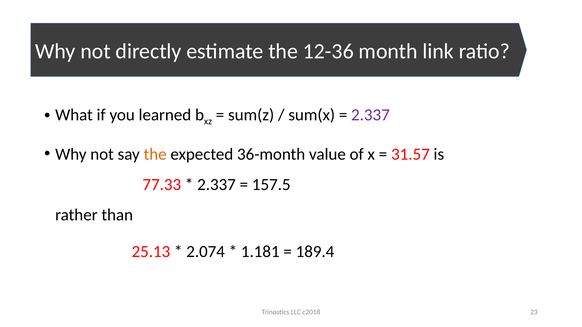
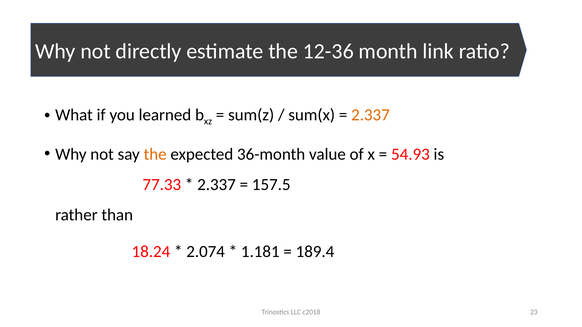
2.337 colour: purple -> orange (370, 115)
31.57: 31.57 -> 54.93 (410, 154)
25.13: 25.13 -> 18.24 (151, 252)
